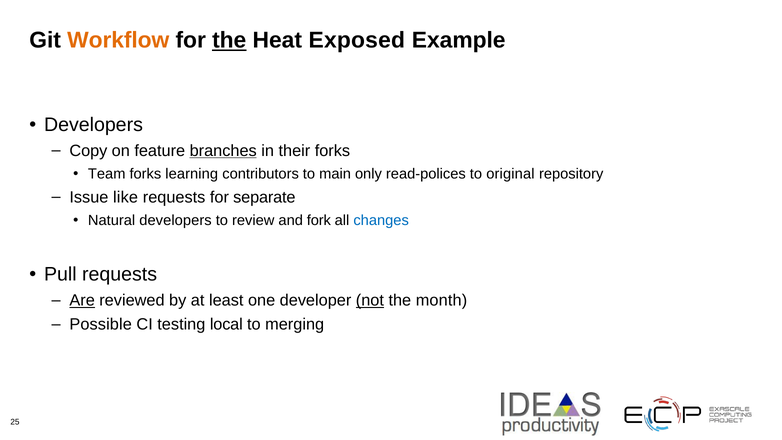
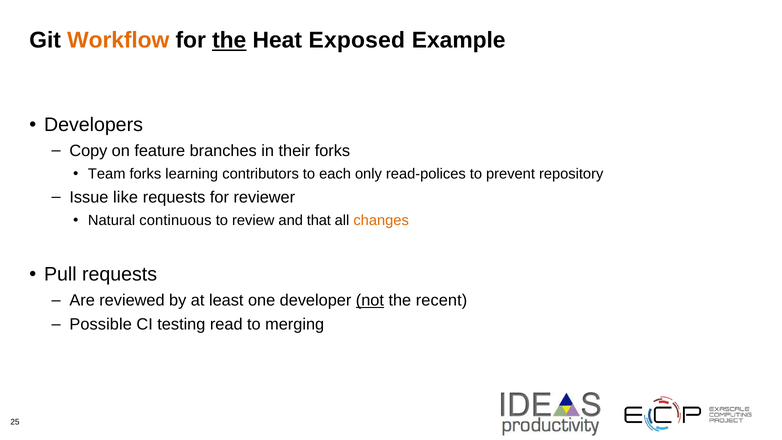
branches underline: present -> none (223, 151)
main: main -> each (335, 174)
original: original -> prevent (511, 174)
separate: separate -> reviewer (264, 197)
Natural developers: developers -> continuous (175, 220)
fork: fork -> that (319, 220)
changes colour: blue -> orange (381, 220)
Are underline: present -> none (82, 300)
month: month -> recent (442, 300)
local: local -> read (226, 324)
